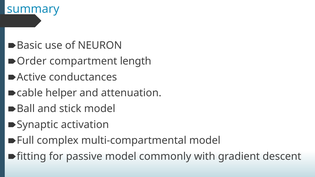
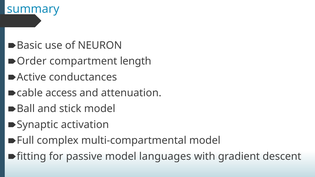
helper: helper -> access (61, 93)
commonly: commonly -> languages (165, 157)
